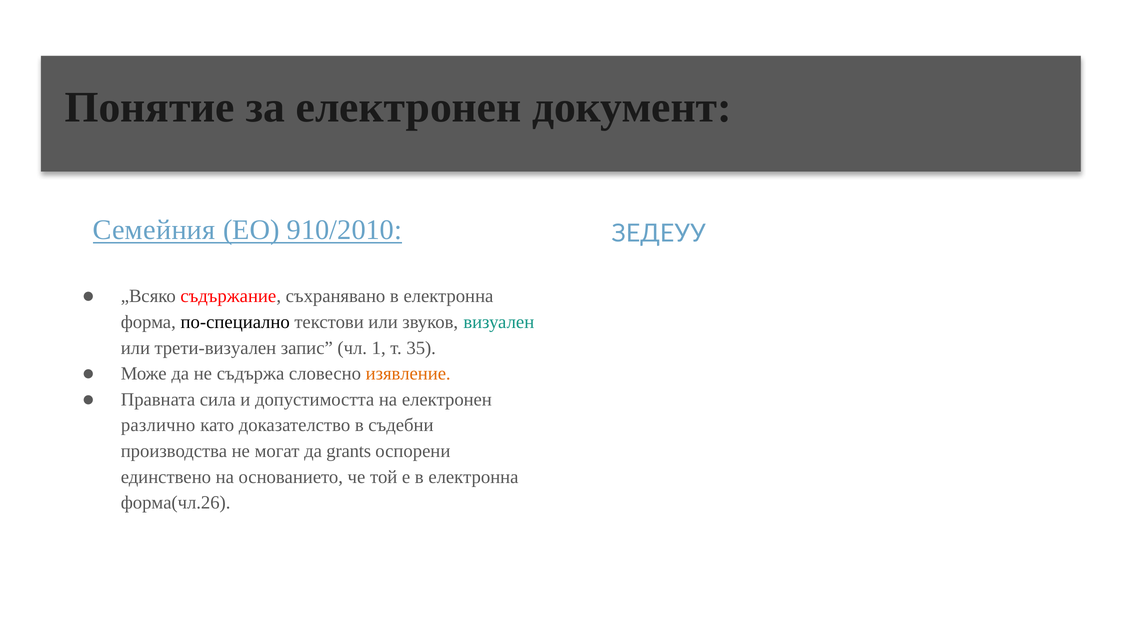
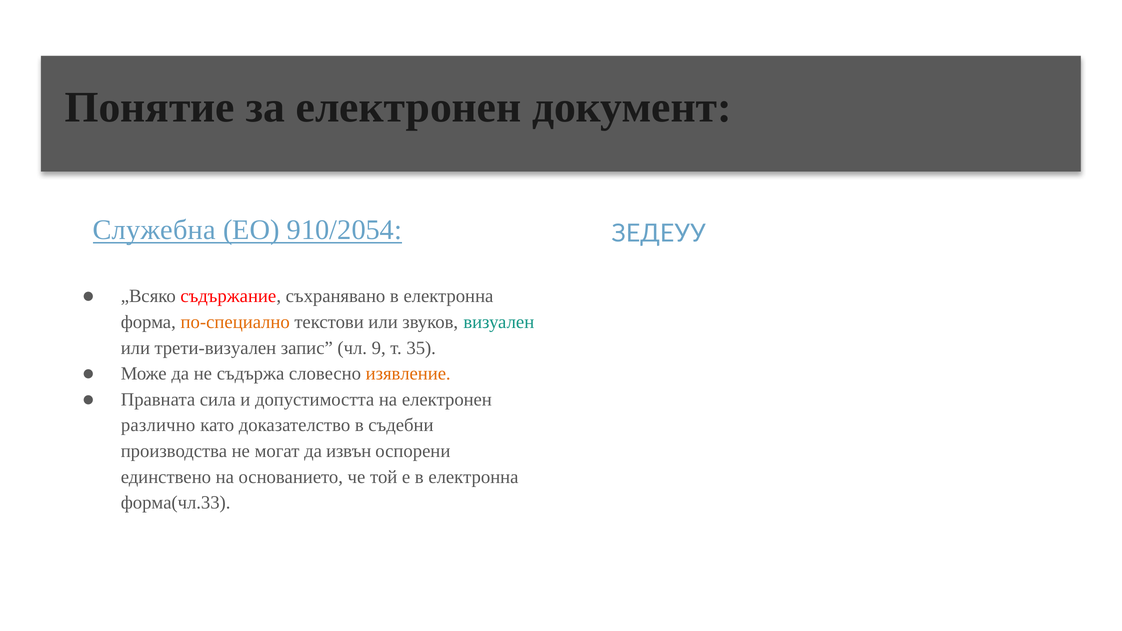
Семейния: Семейния -> Служебна (154, 230)
910/2010: 910/2010 -> 910/2054 (344, 230)
по-специално colour: black -> orange (235, 322)
1: 1 -> 9 (379, 348)
grants: grants -> извън (349, 451)
форма(чл.26: форма(чл.26 -> форма(чл.33 (176, 503)
